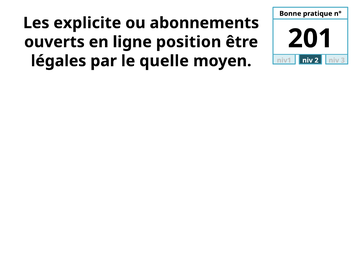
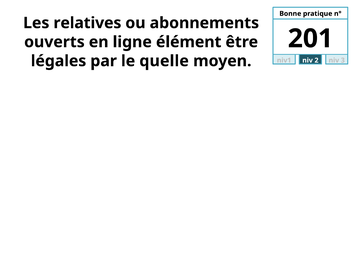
explicite: explicite -> relatives (87, 23)
position: position -> élément (189, 42)
